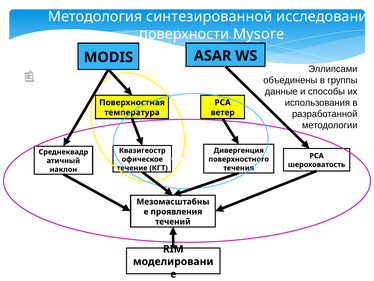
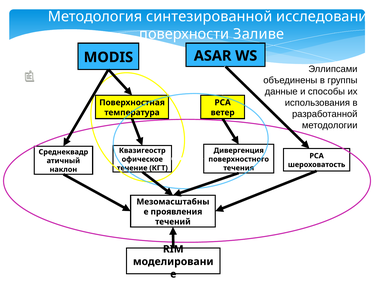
Mysore: Mysore -> Заливе (259, 34)
